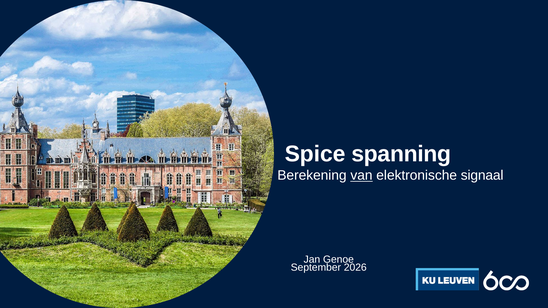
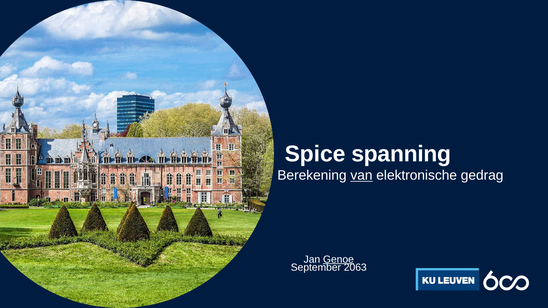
signaal: signaal -> gedrag (482, 176)
Genoe underline: none -> present (338, 260)
2026: 2026 -> 2063 (355, 268)
